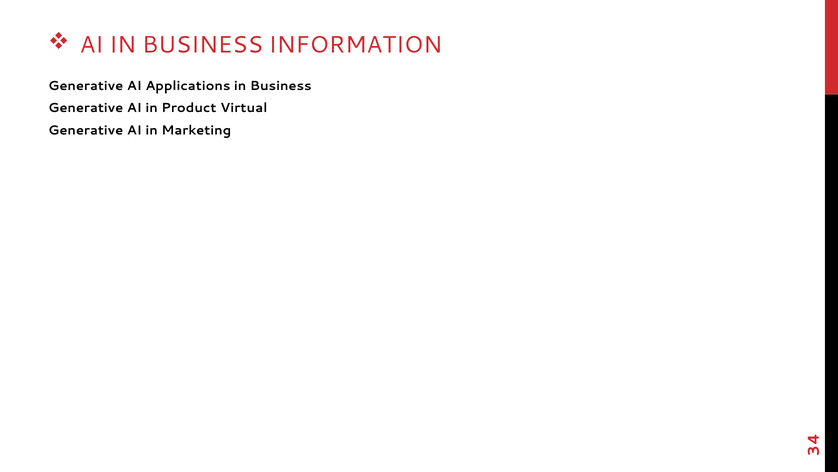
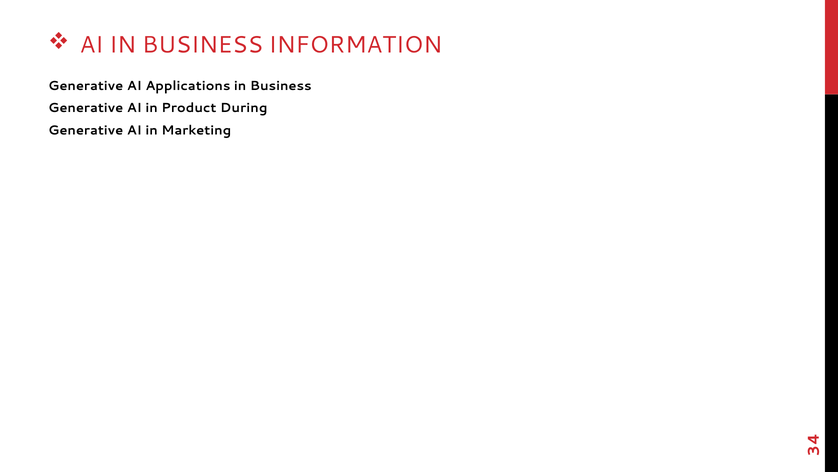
Virtual: Virtual -> During (244, 108)
